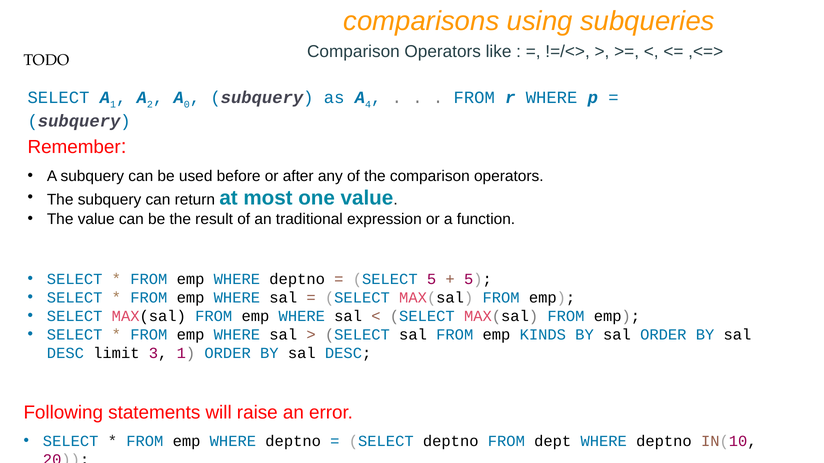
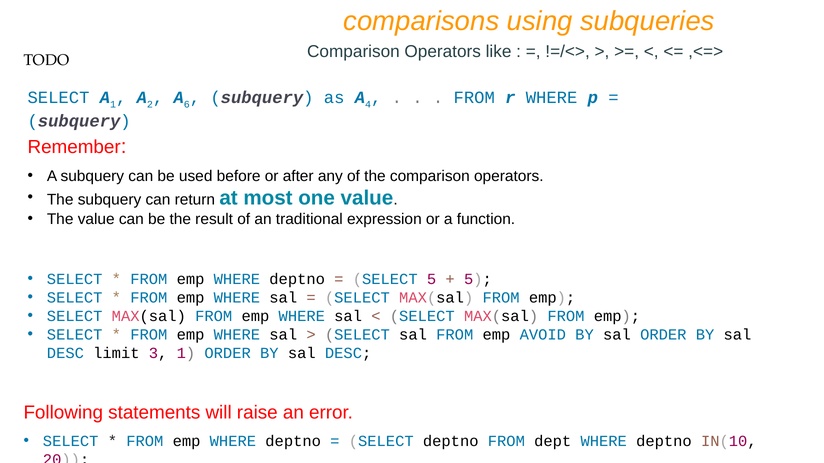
0: 0 -> 6 (187, 104)
KINDS: KINDS -> AVOID (543, 335)
